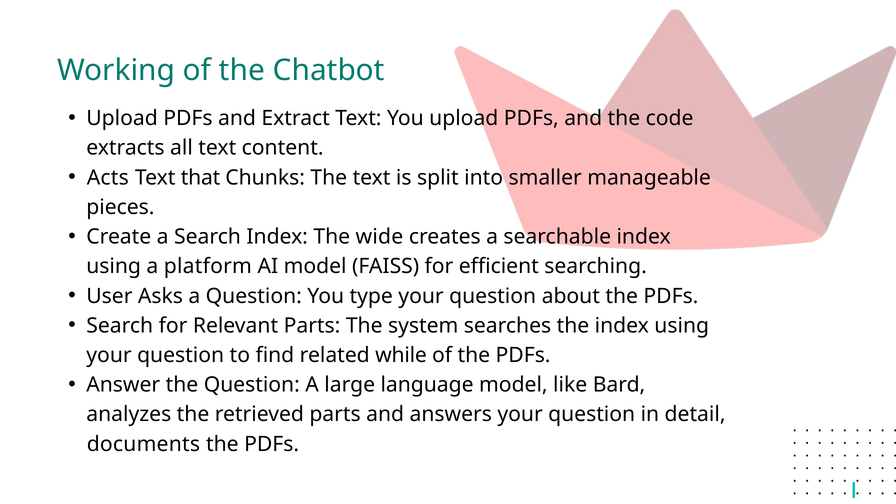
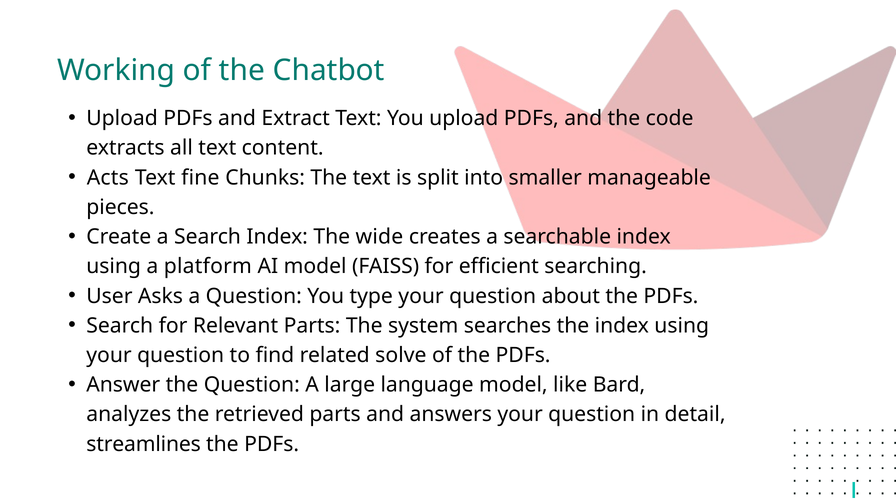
that: that -> fine (200, 178)
while: while -> solve (401, 355)
documents: documents -> streamlines (144, 444)
